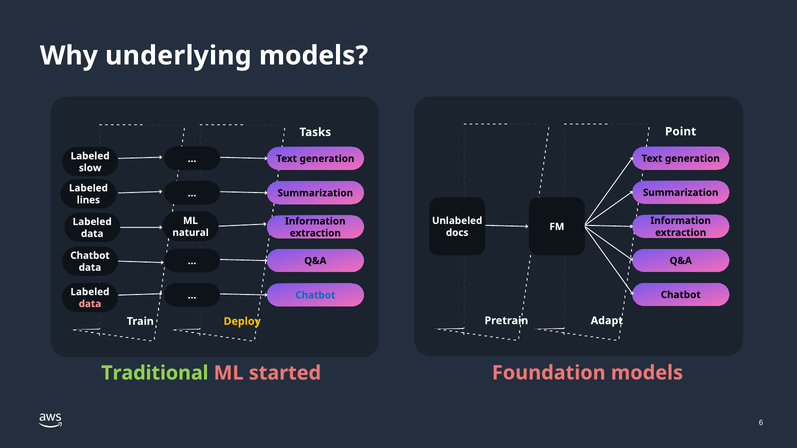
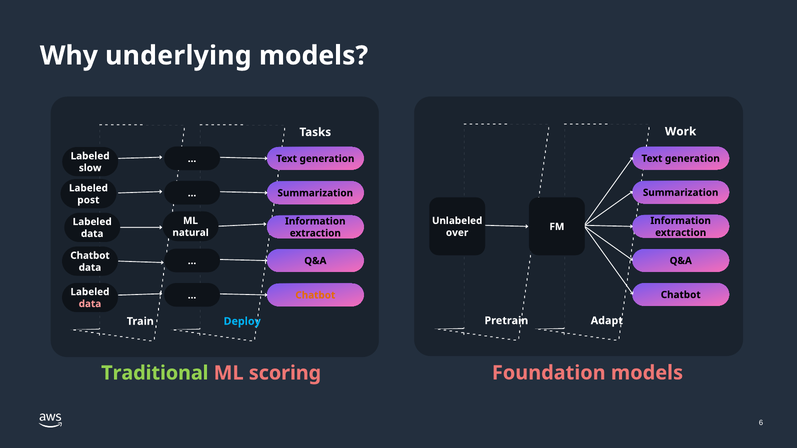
Point: Point -> Work (681, 132)
lines: lines -> post (88, 200)
docs: docs -> over (457, 233)
Chatbot colour: blue -> orange (315, 295)
Deploy colour: yellow -> light blue (242, 321)
started: started -> scoring (285, 373)
